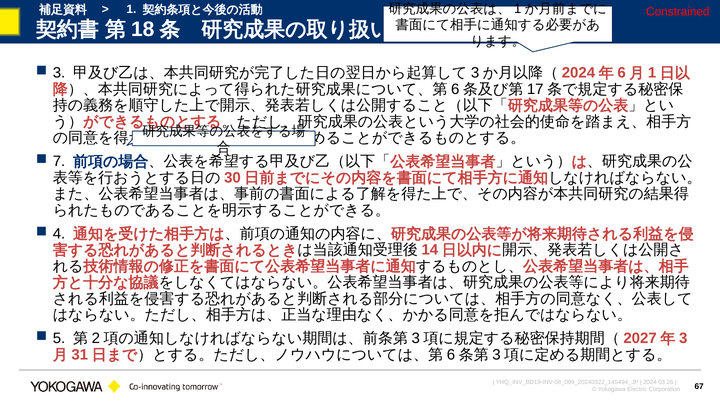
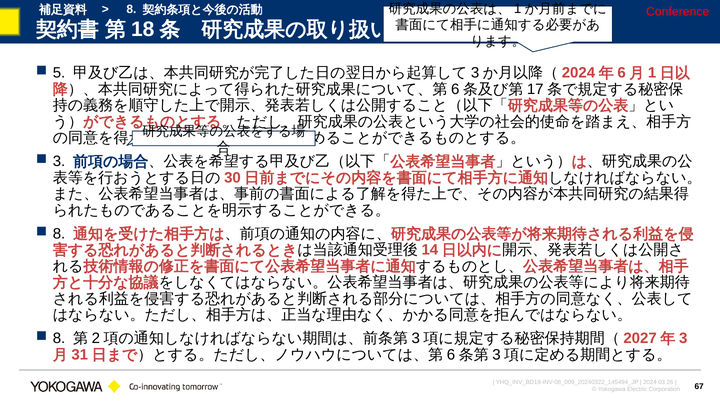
1: 1 -> 8 (131, 9)
Constrained: Constrained -> Conference (678, 12)
3: 3 -> 5 (59, 73)
7: 7 -> 3 (59, 161)
4: 4 -> 8 (59, 234)
5: 5 -> 8 (59, 338)
